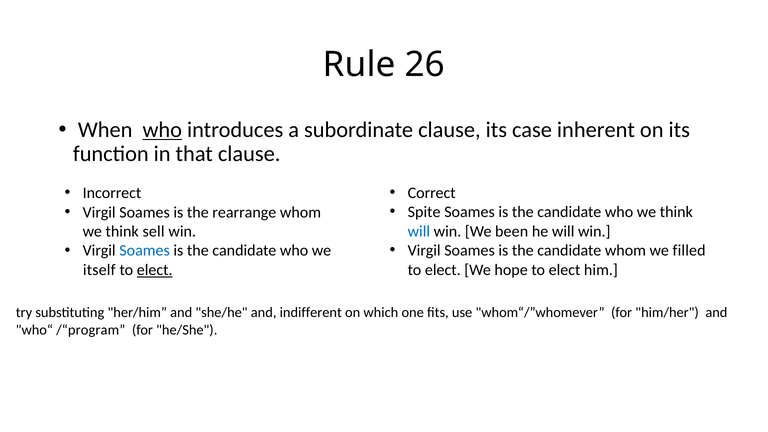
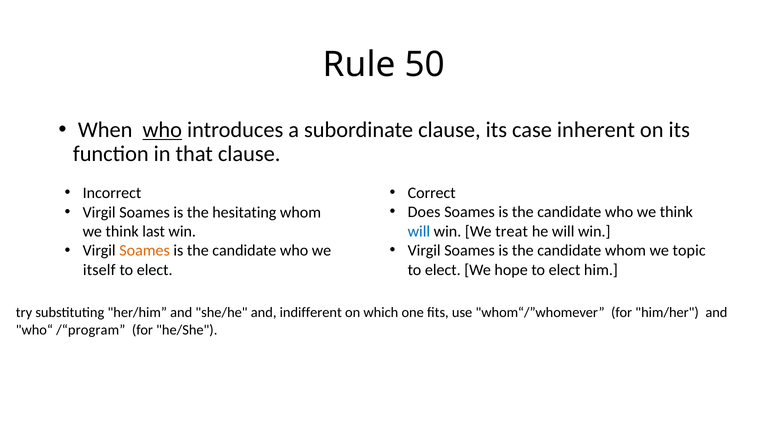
26: 26 -> 50 (425, 65)
Spite: Spite -> Does (424, 212)
rearrange: rearrange -> hesitating (244, 212)
been: been -> treat (512, 231)
sell: sell -> last (154, 231)
filled: filled -> topic (689, 251)
Soames colour: blue -> orange (145, 251)
elect underline: present -> none (155, 270)
